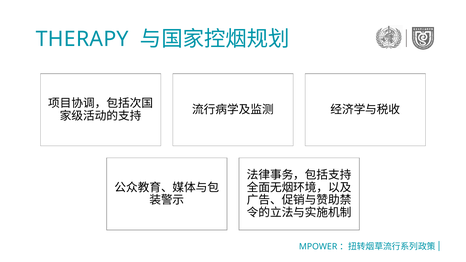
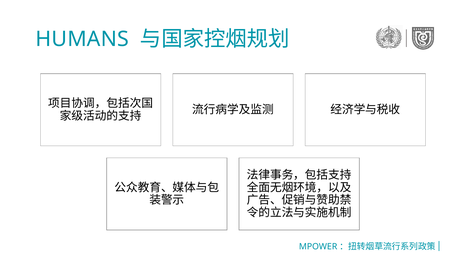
THERAPY: THERAPY -> HUMANS (82, 39)
